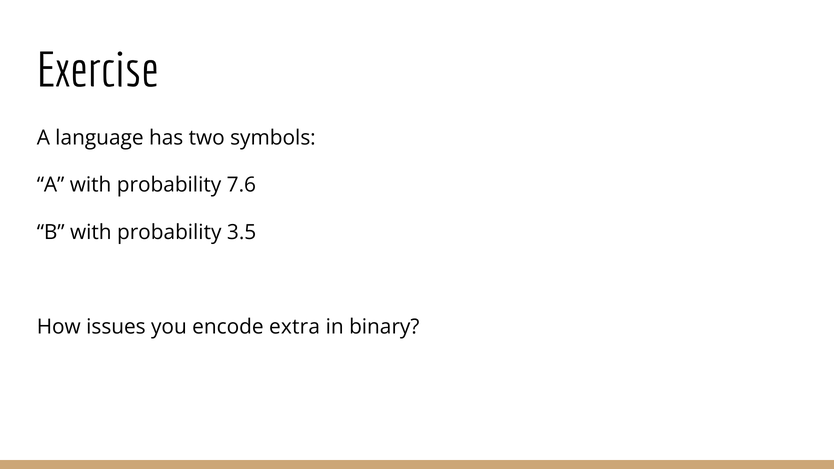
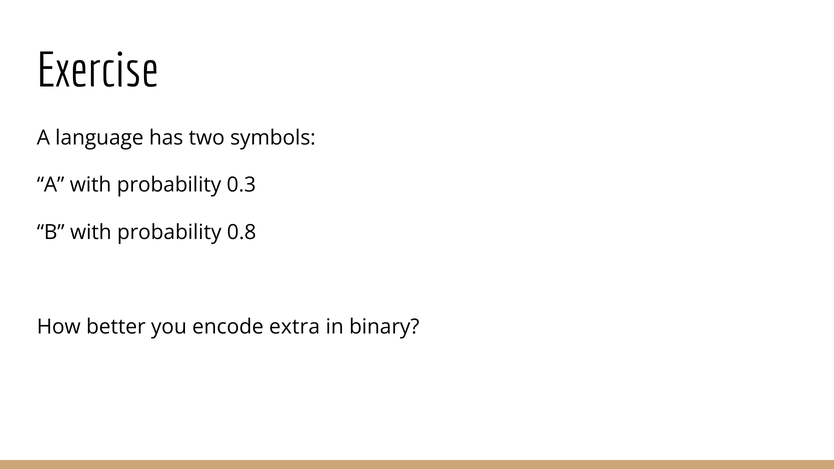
7.6: 7.6 -> 0.3 (241, 185)
3.5: 3.5 -> 0.8 (242, 232)
issues: issues -> better (116, 327)
